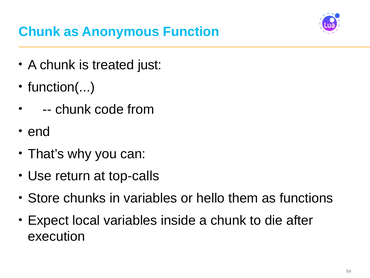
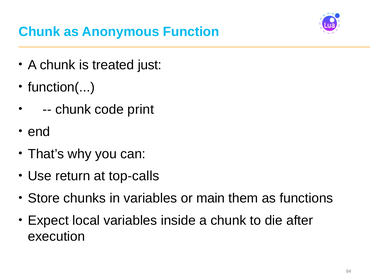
from: from -> print (141, 109)
hello: hello -> main (211, 198)
